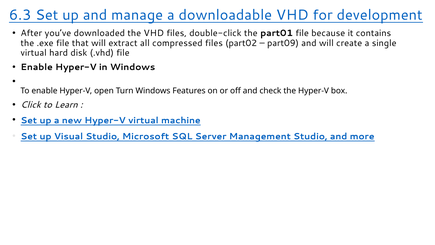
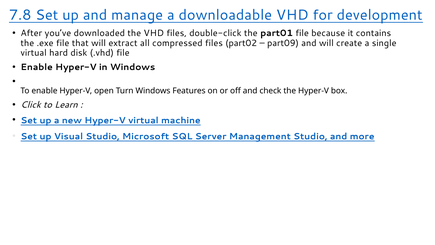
6.3: 6.3 -> 7.8 (20, 15)
